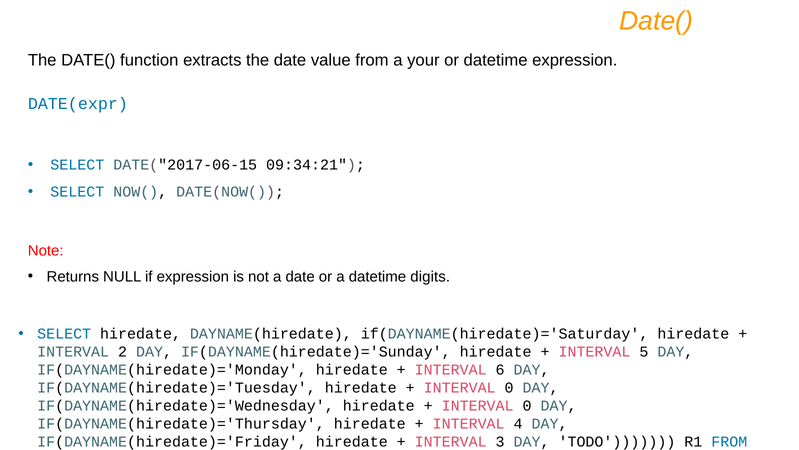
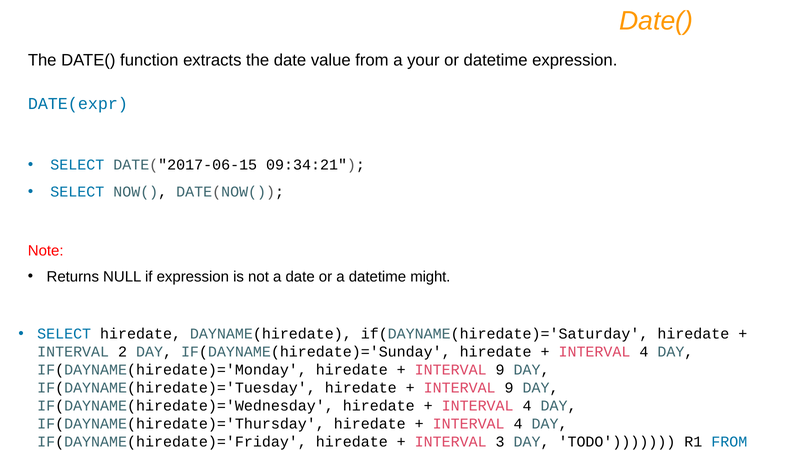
digits: digits -> might (430, 276)
5: 5 -> 4 (644, 352)
6: 6 -> 9 (500, 370)
0: 0 -> 9 (509, 387)
0: 0 -> 4 (527, 405)
